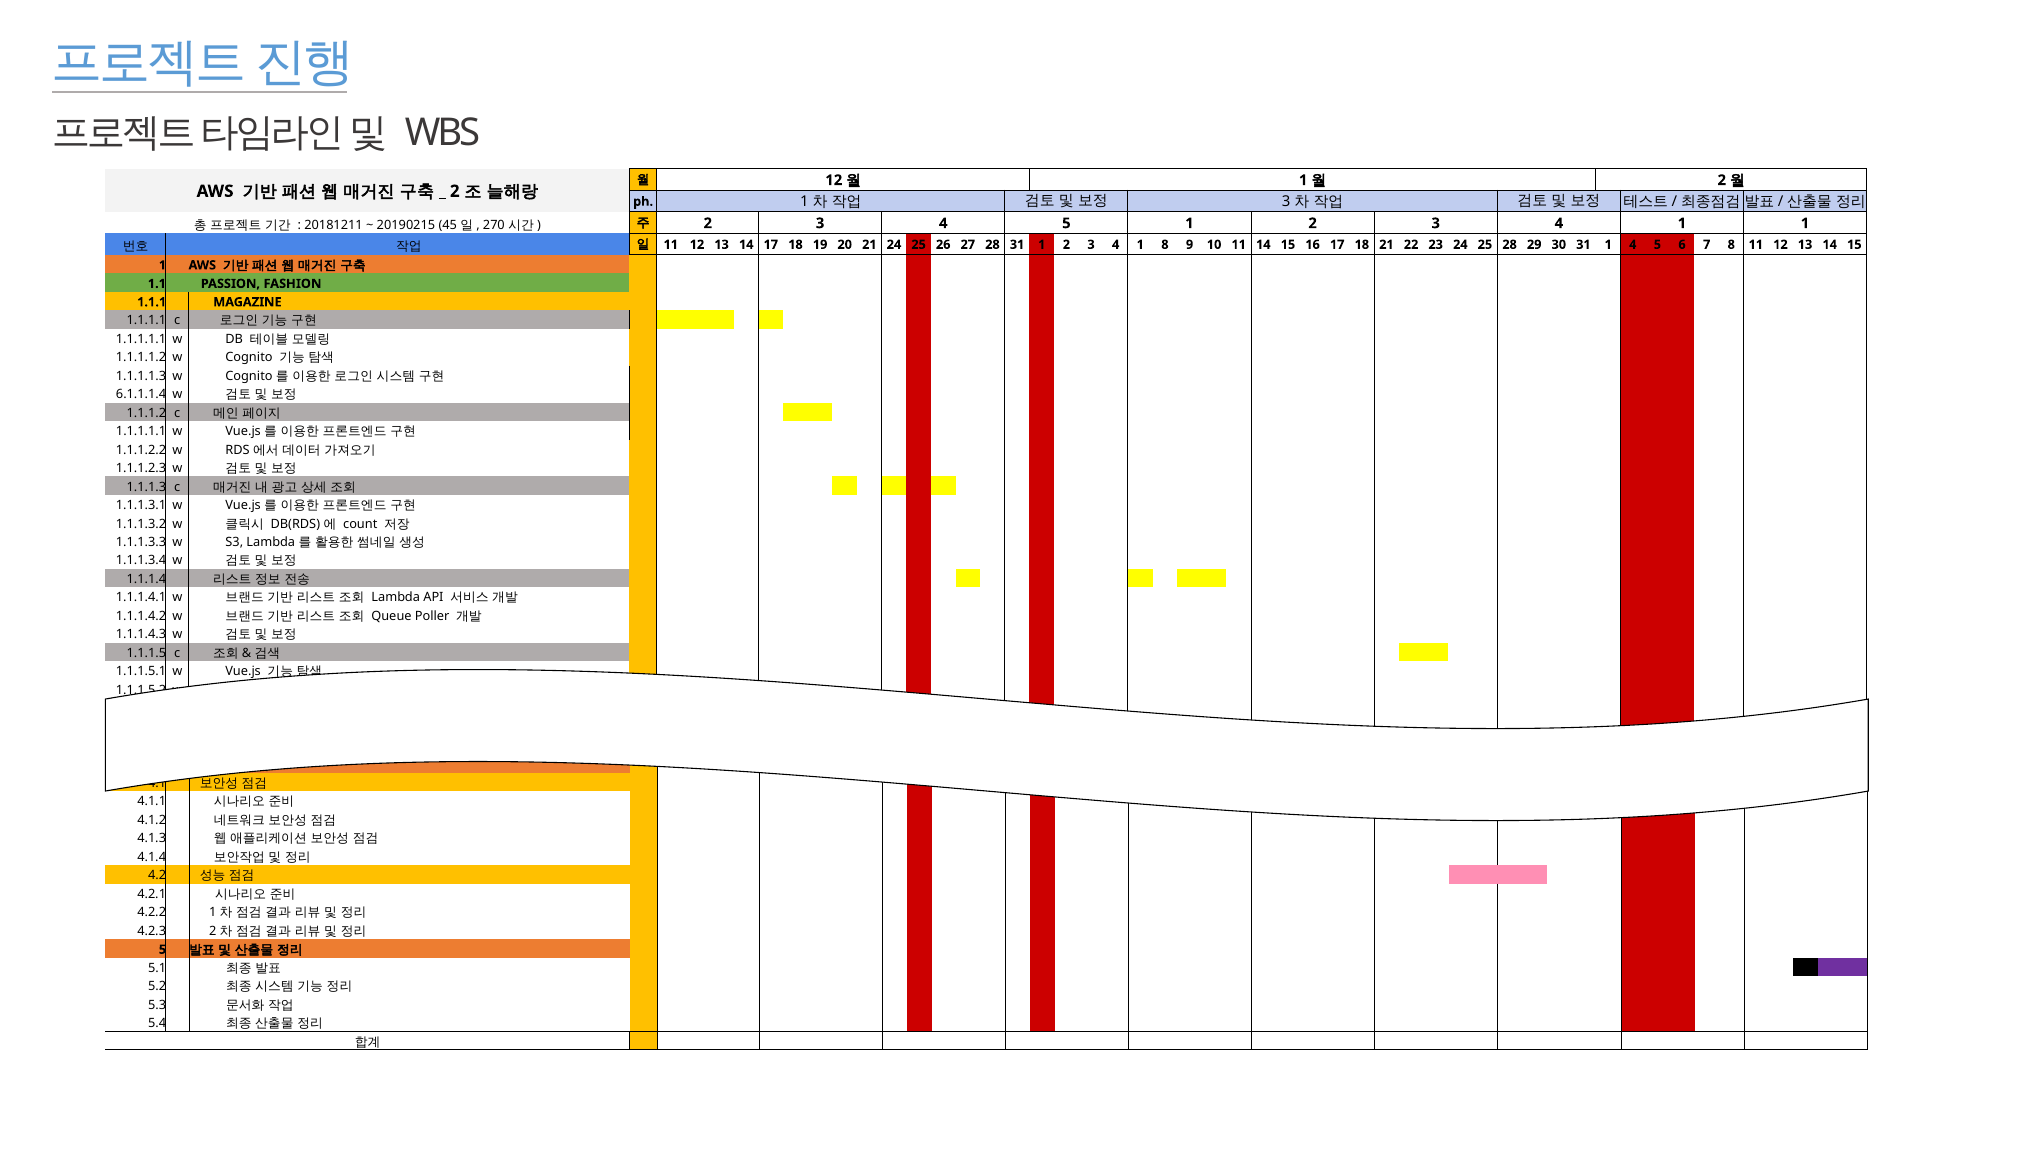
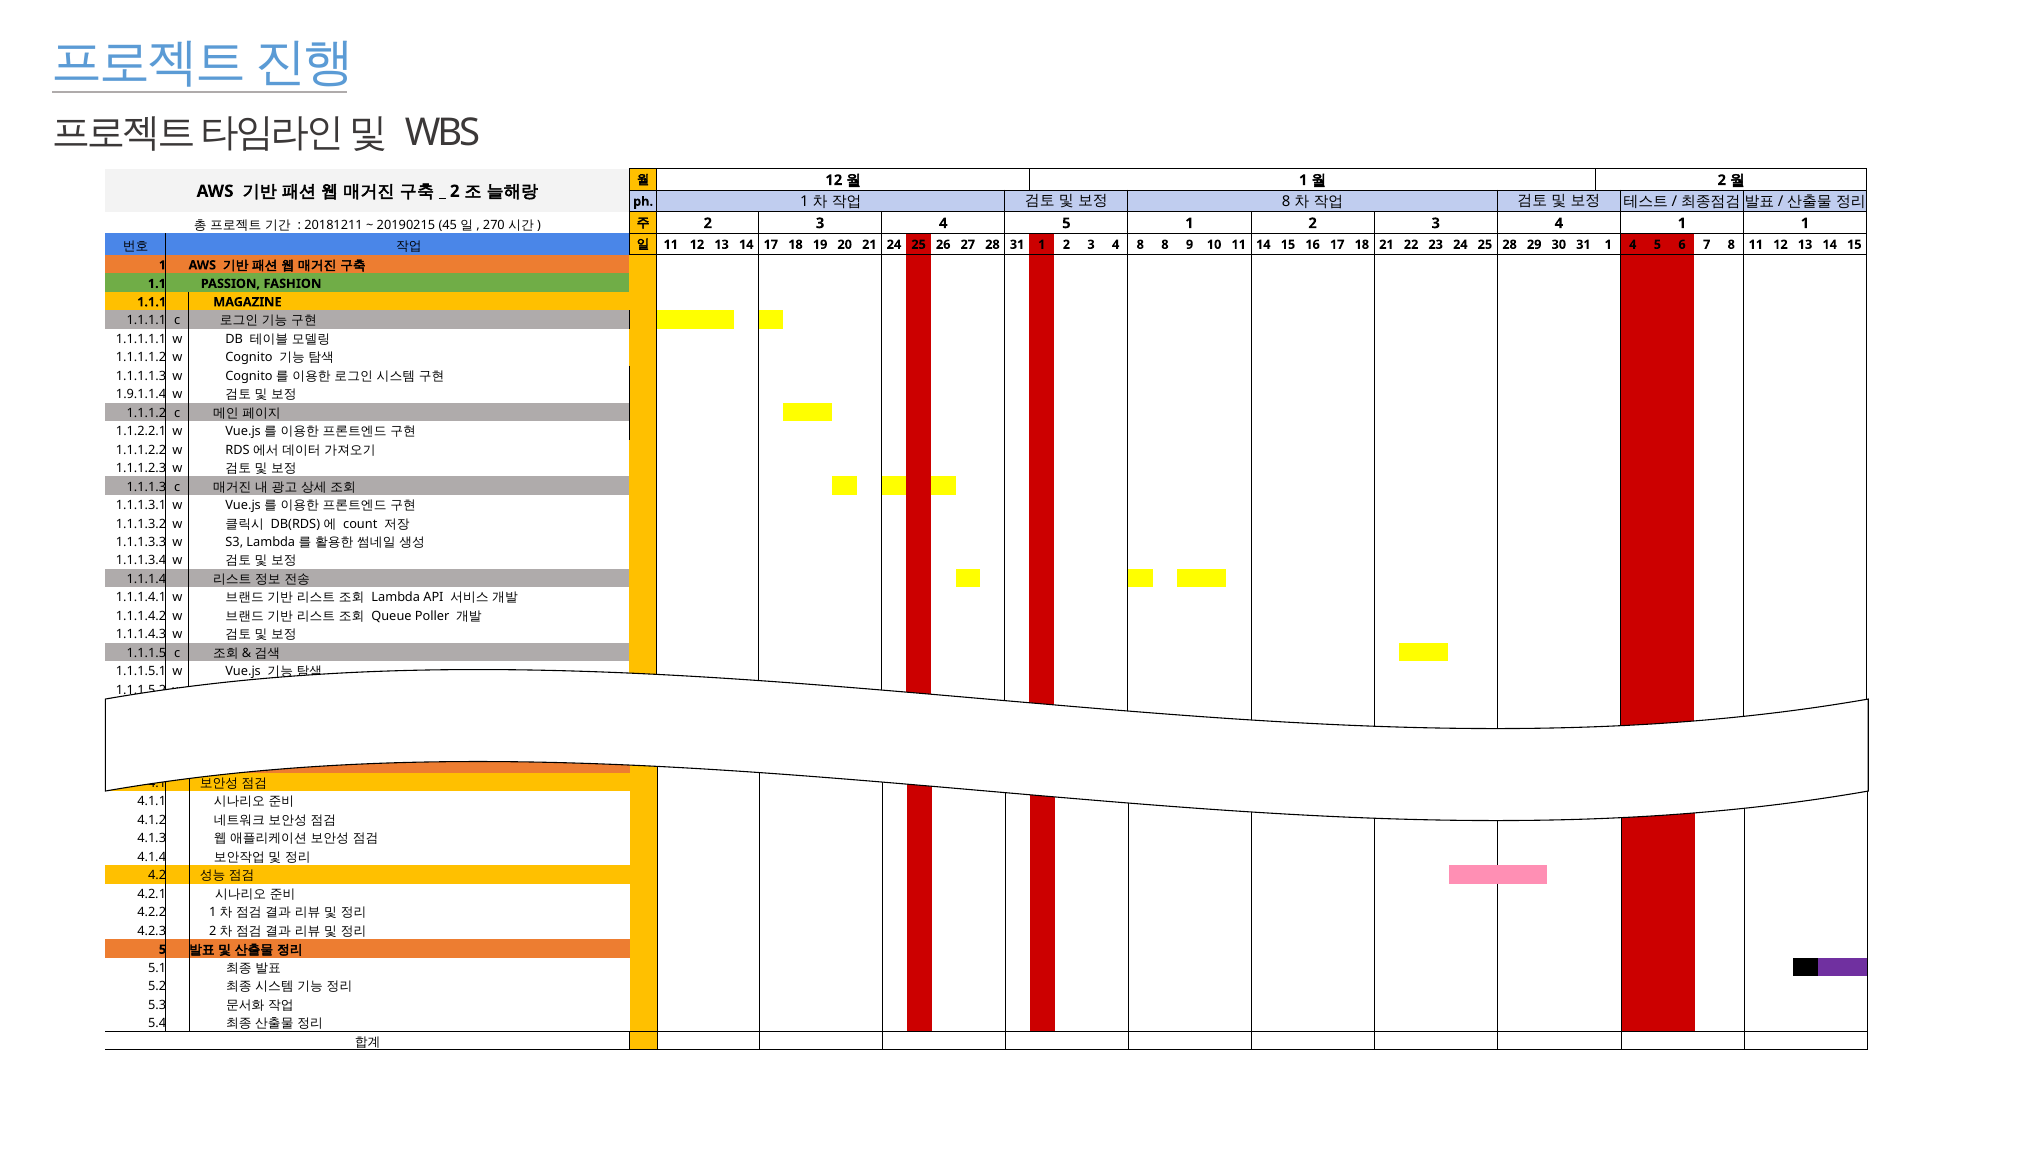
3: 3 -> 8 (1286, 202)
1: 1 -> 8 (1140, 245)
6.1.1.1.4: 6.1.1.1.4 -> 1.9.1.1.4 (141, 394)
1.1.1.1.1: 1.1.1.1.1 -> 1.1.2.2.1 (141, 431)
